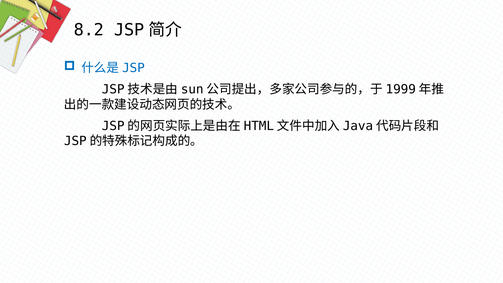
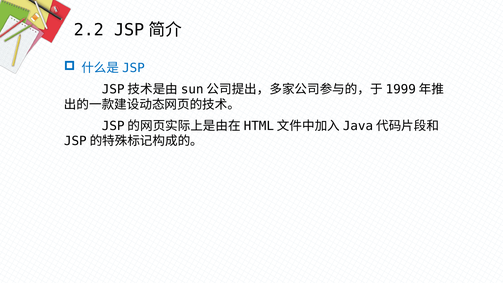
8.2: 8.2 -> 2.2 (89, 30)
